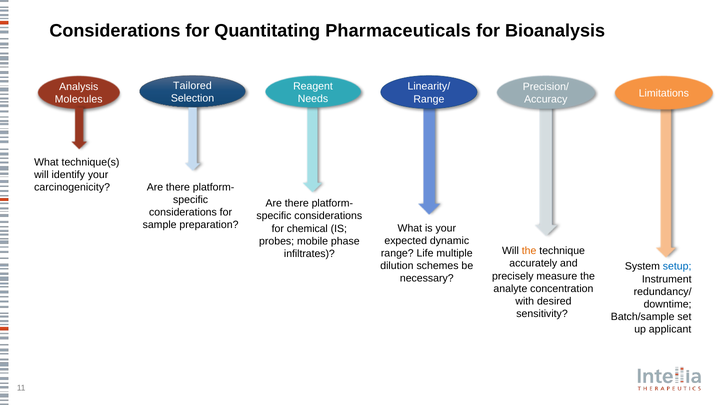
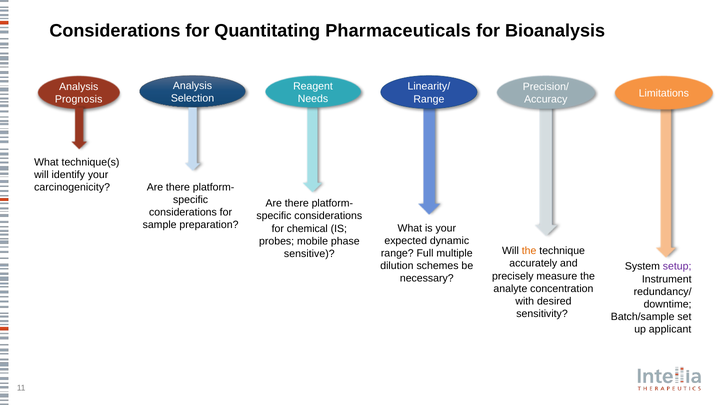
Tailored: Tailored -> Analysis (193, 86)
Molecules: Molecules -> Prognosis (79, 99)
Life: Life -> Full (425, 253)
infiltrates: infiltrates -> sensitive (309, 254)
setup colour: blue -> purple (677, 266)
